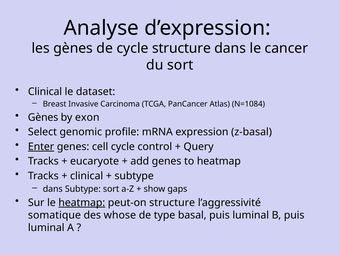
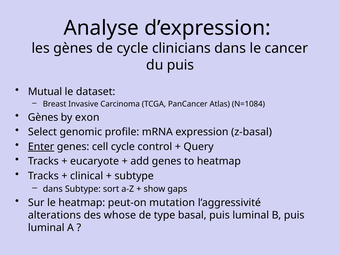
cycle structure: structure -> clinicians (181, 48)
du sort: sort -> puis (180, 65)
Clinical: Clinical -> Mutual (45, 92)
heatmap underline: present -> none (82, 203)
peut-on structure: structure -> mutation (172, 203)
somatique: somatique -> alterations (54, 215)
